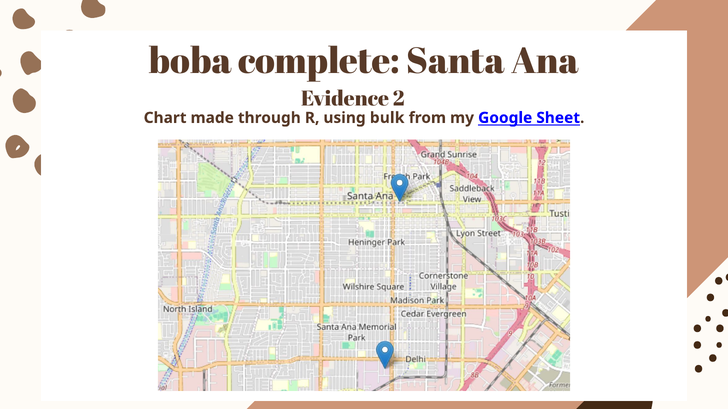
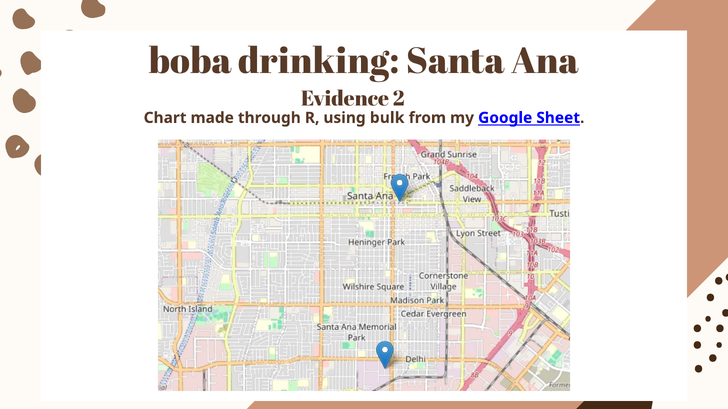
complete: complete -> drinking (319, 61)
